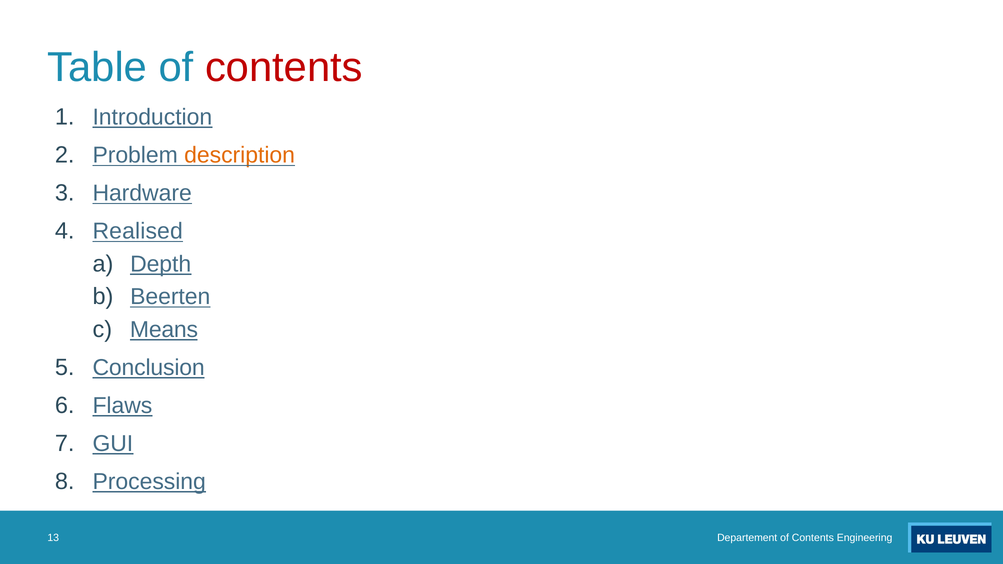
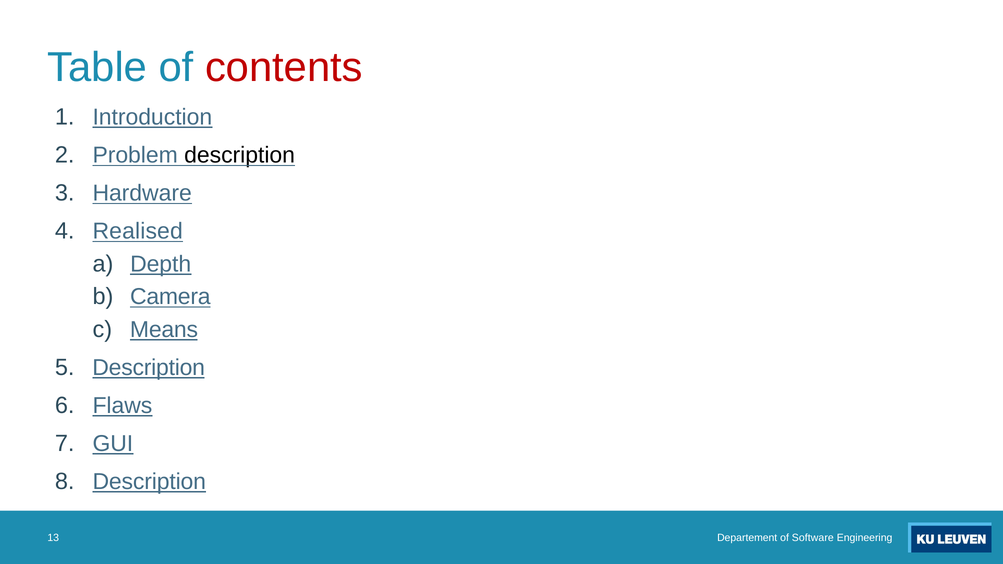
description colour: orange -> black (240, 155)
Beerten: Beerten -> Camera (170, 297)
Conclusion: Conclusion -> Description (149, 368)
Processing: Processing -> Description (149, 482)
Departement of Contents: Contents -> Software (813, 538)
